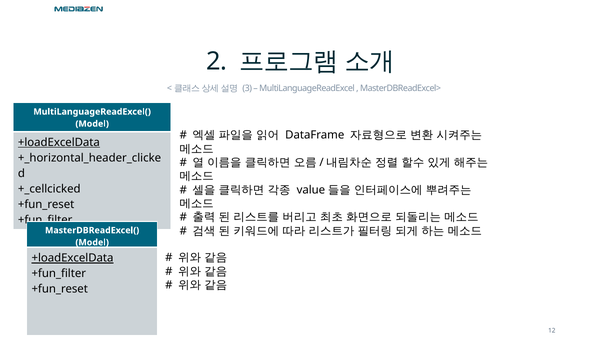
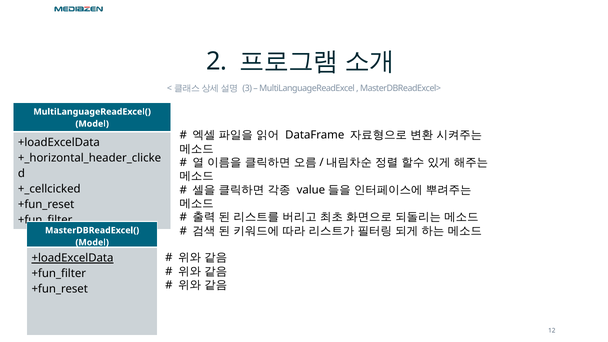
+loadExcelData underline: present -> none (59, 142)
